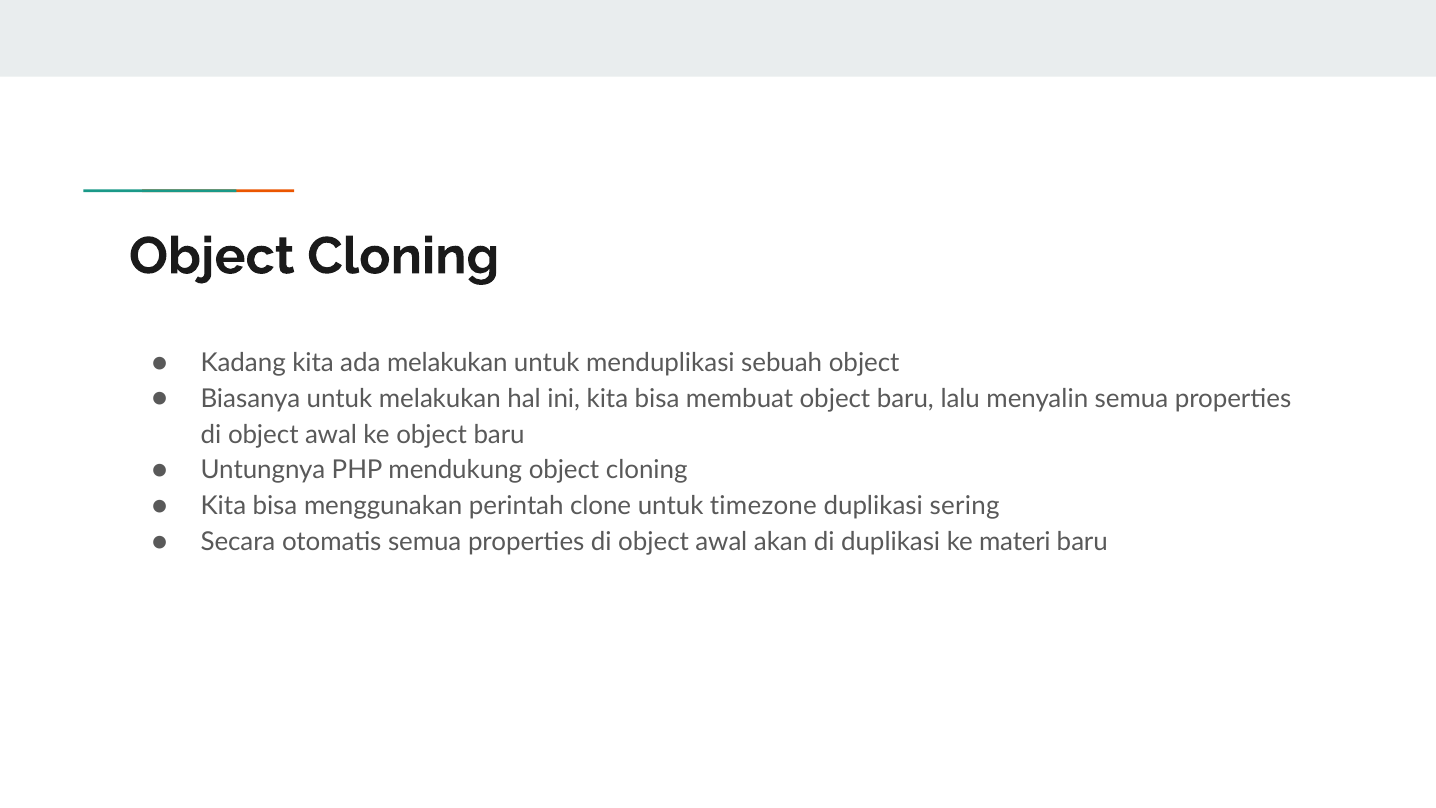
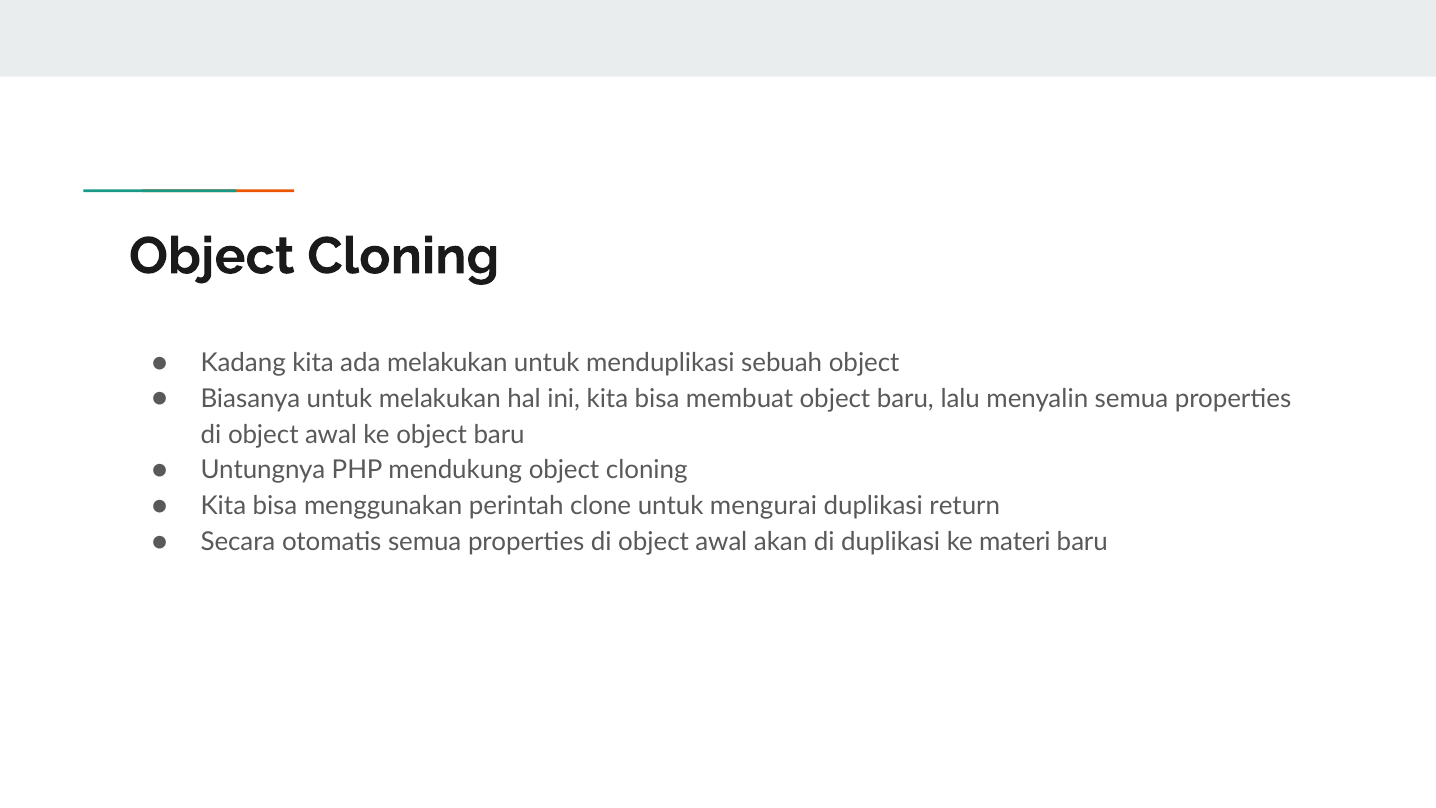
timezone: timezone -> mengurai (763, 506)
sering: sering -> return (965, 506)
